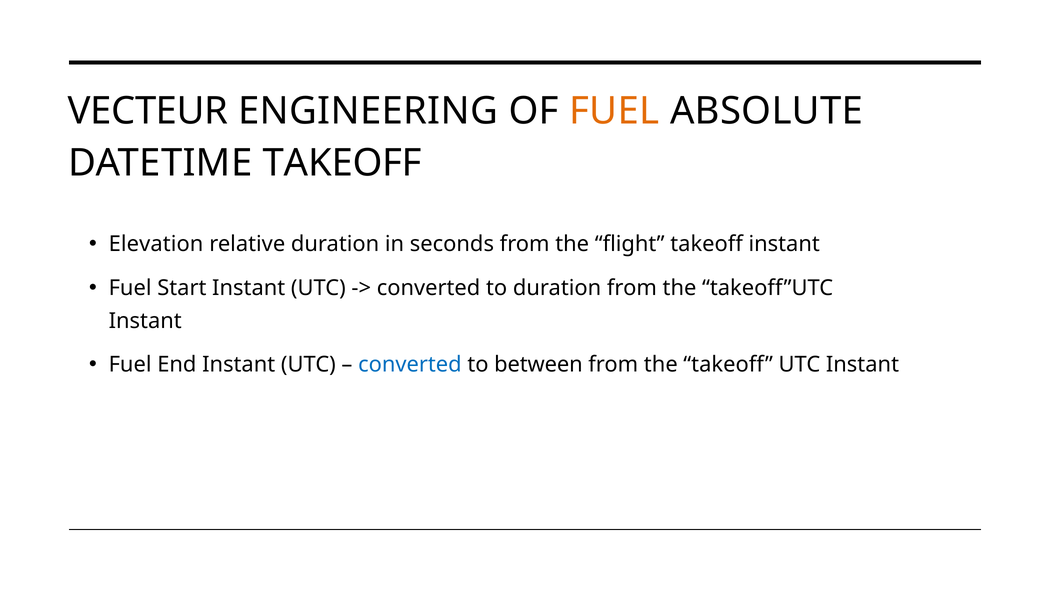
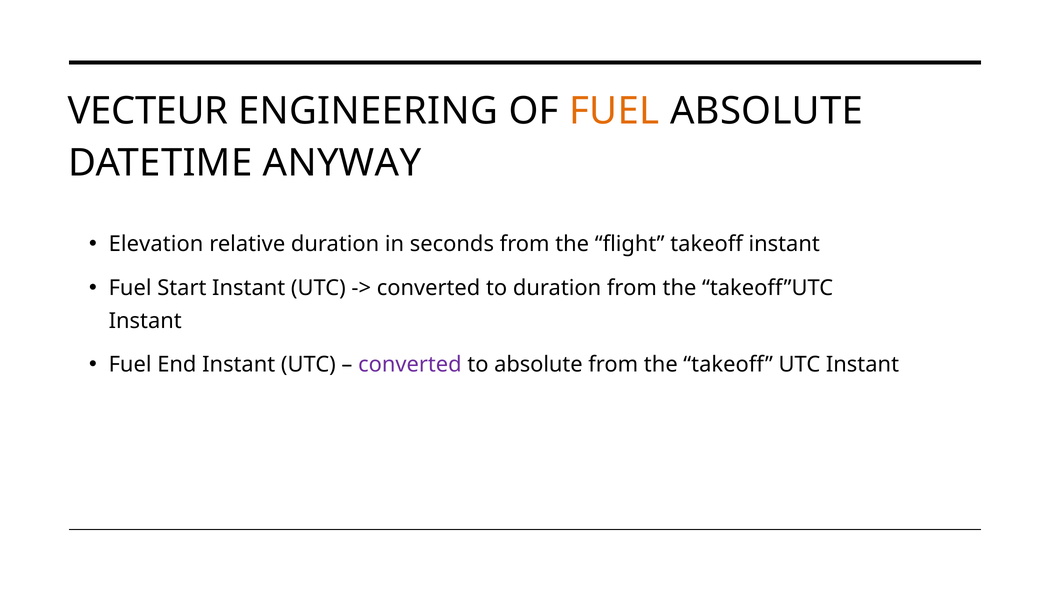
DATETIME TAKEOFF: TAKEOFF -> ANYWAY (342, 163)
converted colour: blue -> purple (410, 365)
to between: between -> absolute (538, 365)
